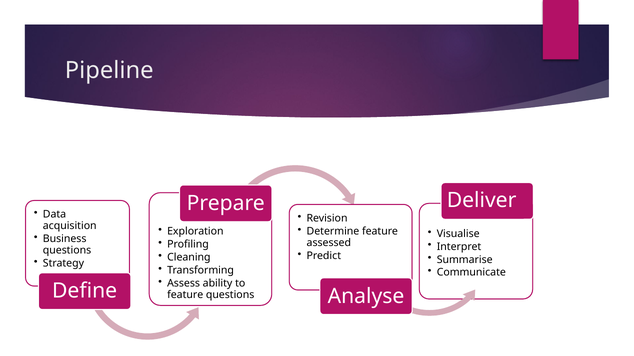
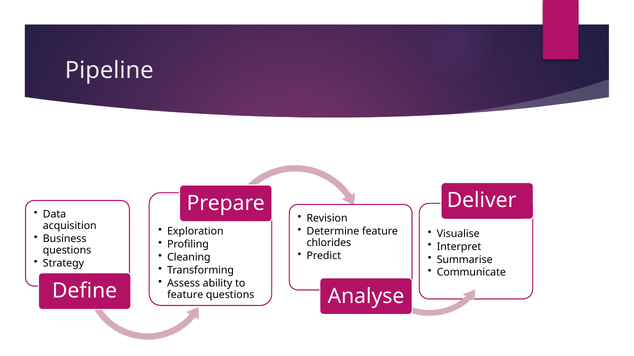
assessed: assessed -> chlorides (329, 243)
